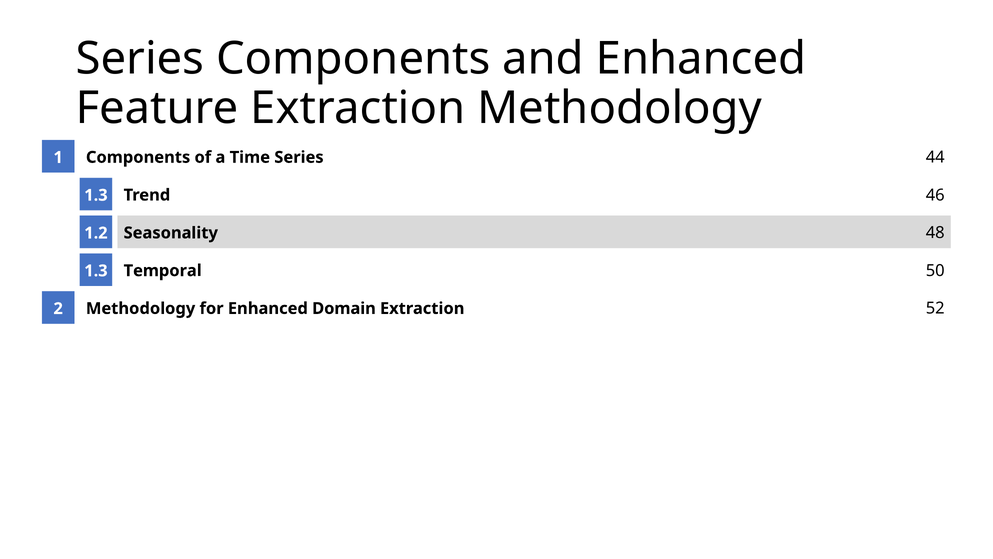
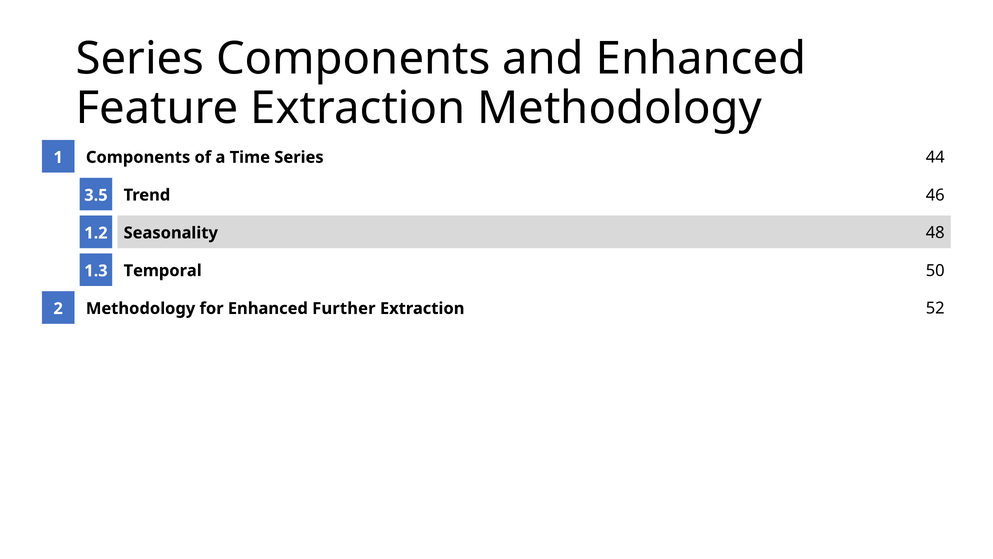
1.3: 1.3 -> 3.5 (96, 195)
Domain: Domain -> Further (344, 308)
